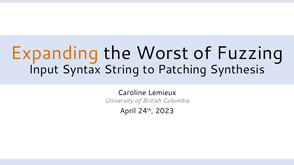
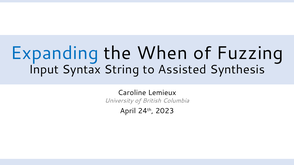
Expanding colour: orange -> blue (55, 53)
Worst: Worst -> When (162, 53)
Patching: Patching -> Assisted (182, 70)
